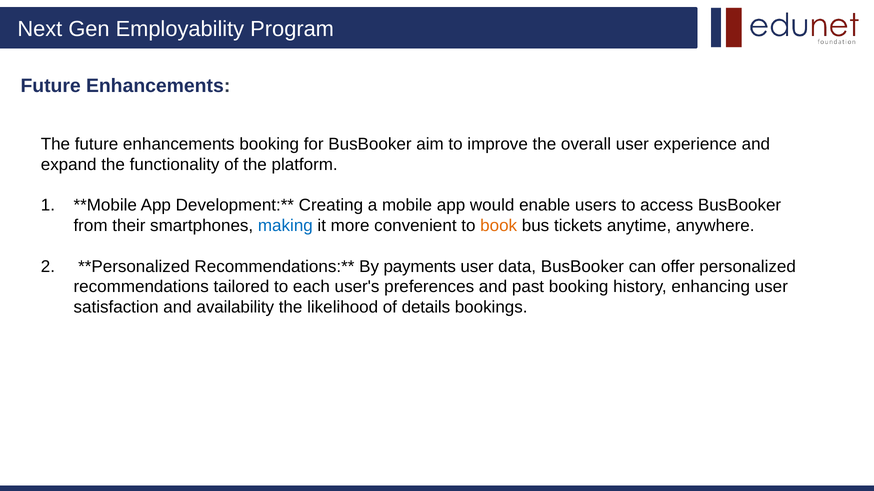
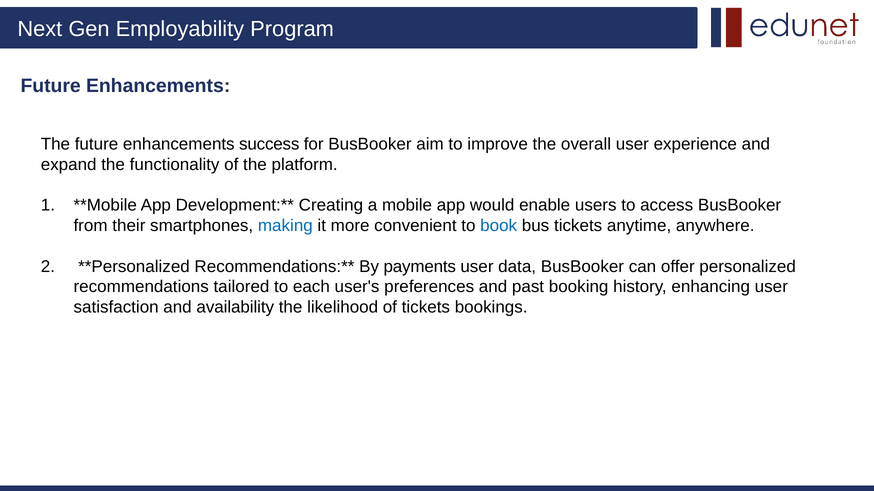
enhancements booking: booking -> success (269, 144)
book colour: orange -> blue (499, 226)
of details: details -> tickets (426, 308)
